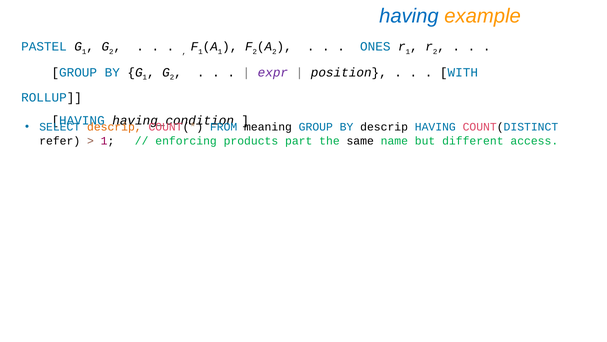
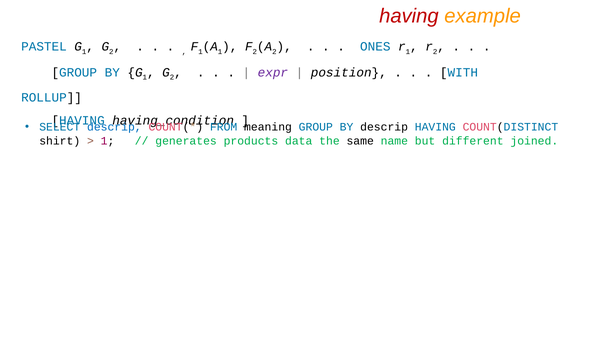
having colour: blue -> red (409, 16)
descrip colour: orange -> blue (114, 127)
refer: refer -> shirt (60, 141)
enforcing: enforcing -> generates (186, 141)
part: part -> data (299, 141)
access: access -> joined (534, 141)
